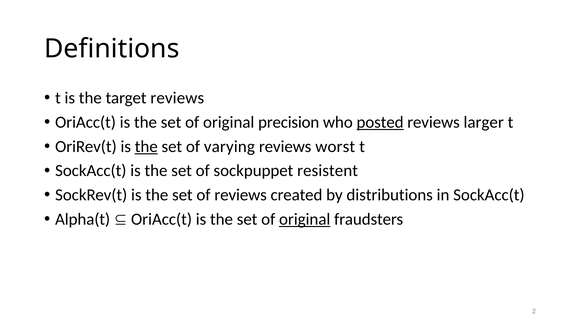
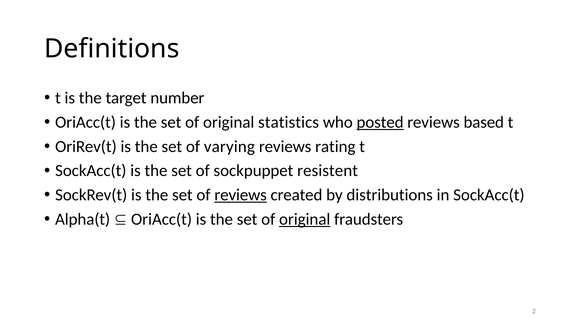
target reviews: reviews -> number (177, 98)
precision: precision -> statistics (289, 122)
larger: larger -> based (484, 122)
the underline: present -> none (146, 147)
worst: worst -> rating (335, 147)
reviews underline: none -> present (241, 195)
